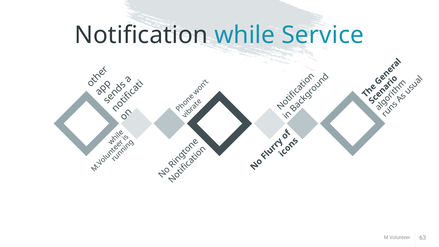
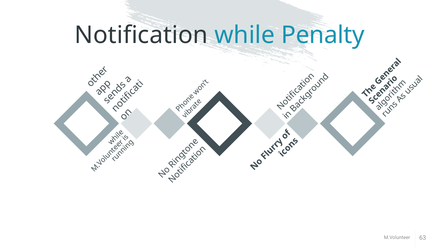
Service: Service -> Penalty (323, 35)
